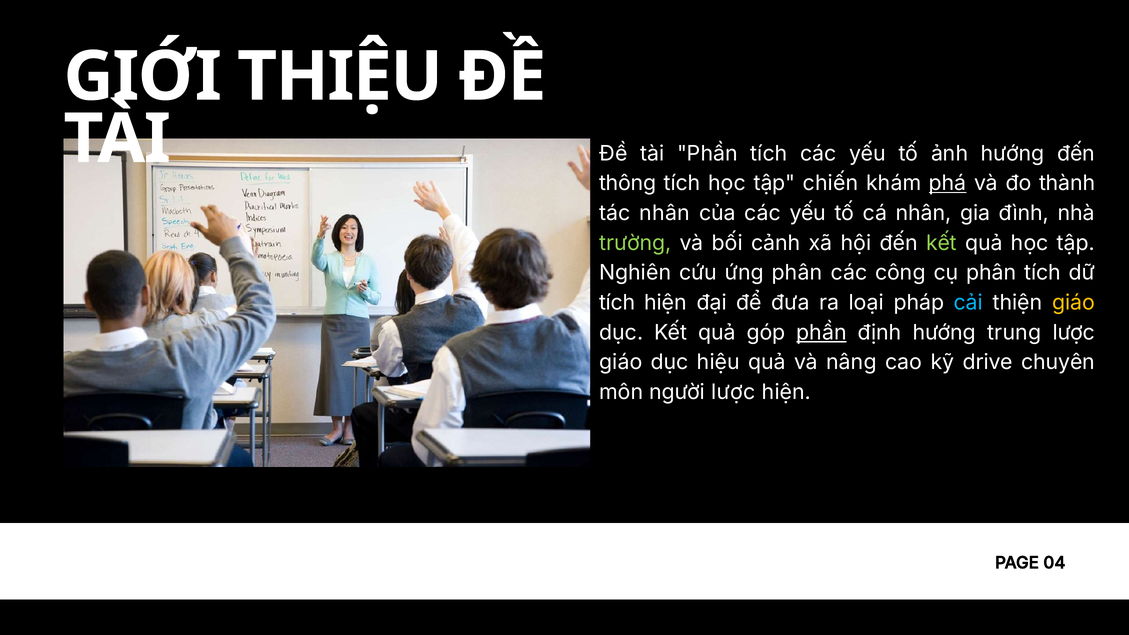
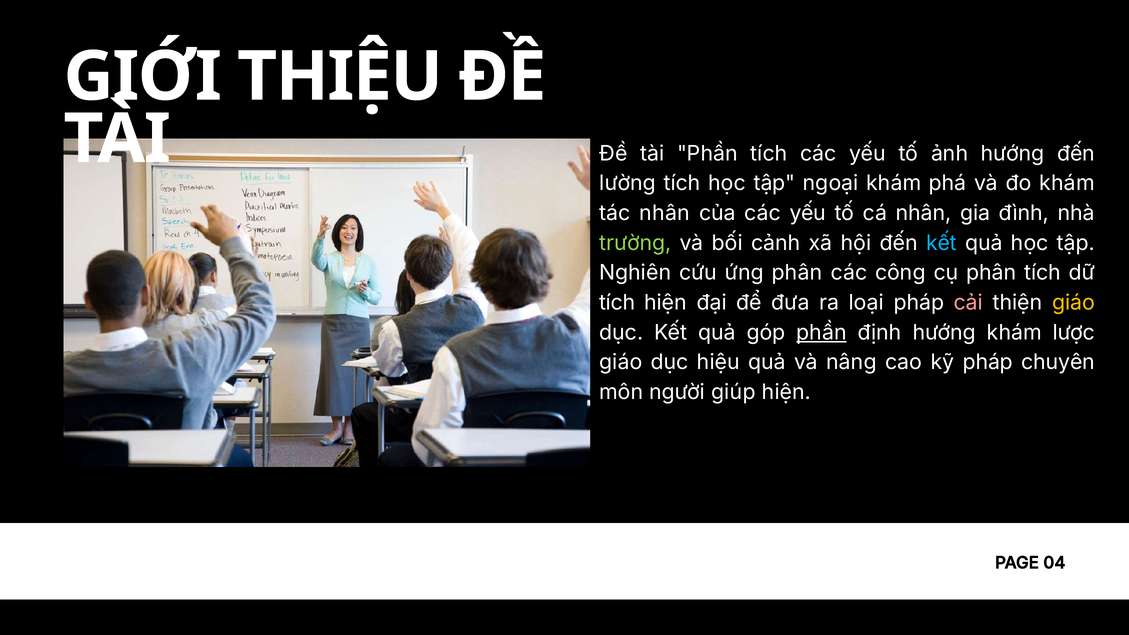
thông: thông -> lường (628, 183)
chiến: chiến -> ngoại (831, 183)
phá underline: present -> none (948, 183)
đo thành: thành -> khám (1067, 183)
kết colour: light green -> light blue (941, 243)
cải colour: light blue -> pink (968, 303)
hướng trung: trung -> khám (1014, 333)
kỹ drive: drive -> pháp (988, 362)
người lược: lược -> giúp (733, 392)
